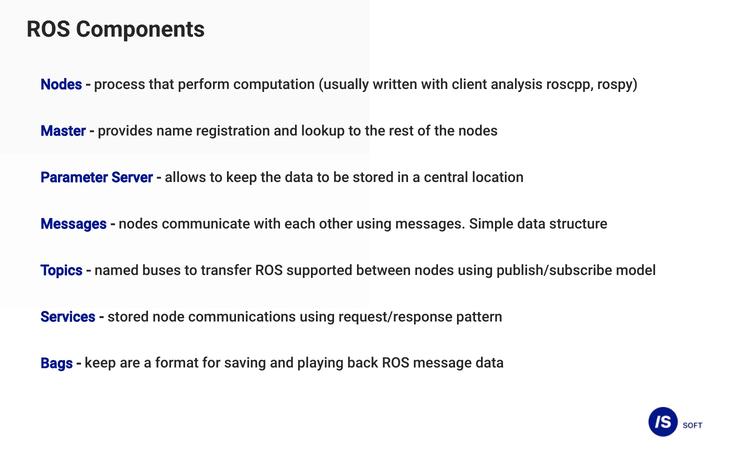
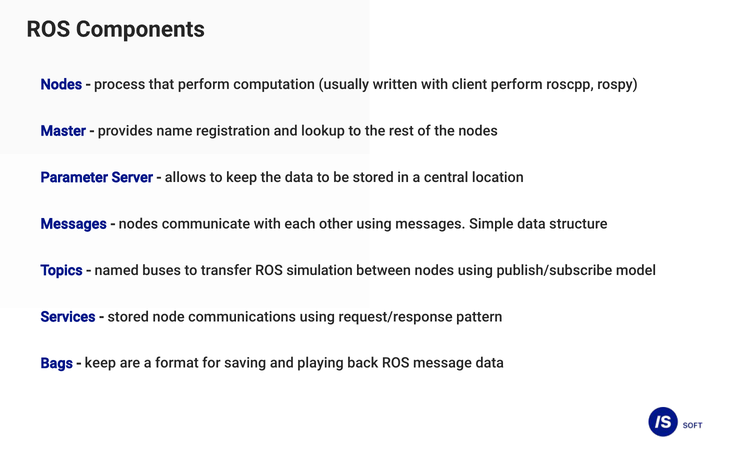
client analysis: analysis -> perform (517, 84)
supported: supported -> simulation (320, 270)
